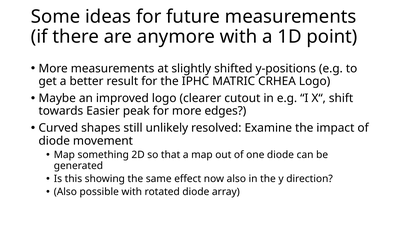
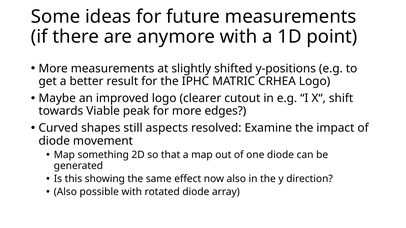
Easier: Easier -> Viable (103, 111)
unlikely: unlikely -> aspects (167, 128)
